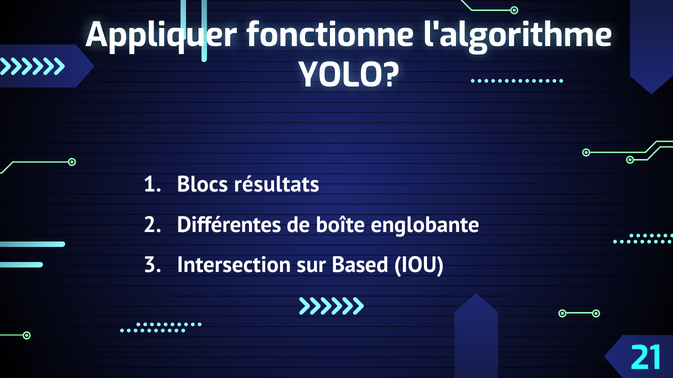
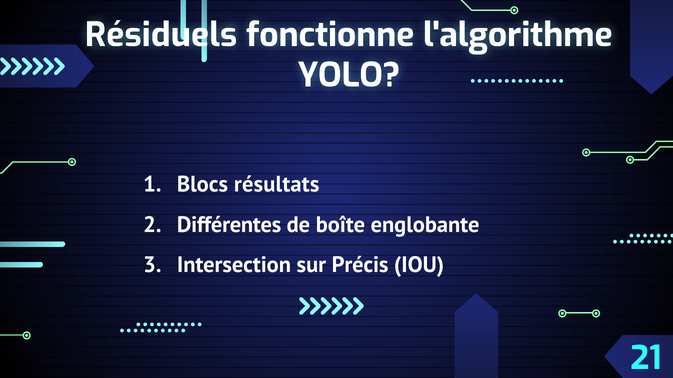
Appliquer: Appliquer -> Résiduels (161, 35)
Based: Based -> Précis (360, 265)
